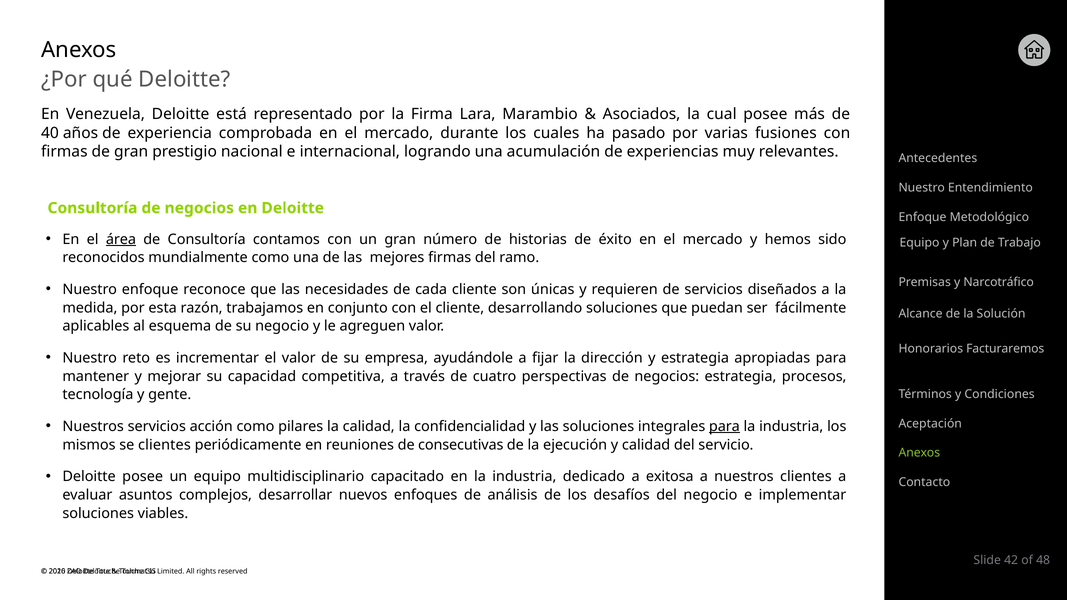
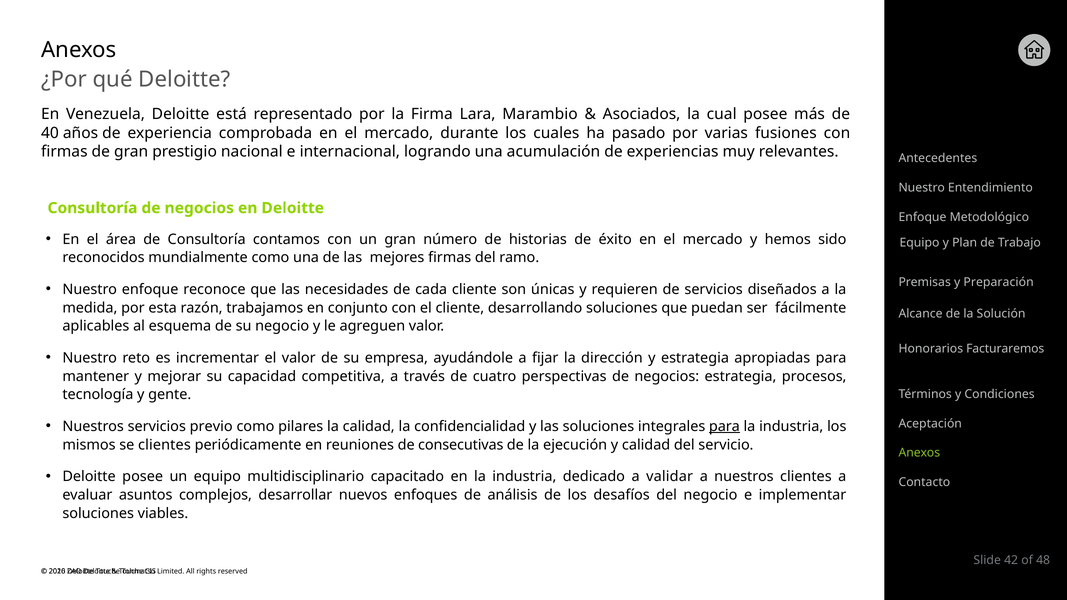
área underline: present -> none (121, 239)
Narcotráfico: Narcotráfico -> Preparación (999, 282)
acción: acción -> previo (211, 427)
exitosa: exitosa -> validar (670, 477)
